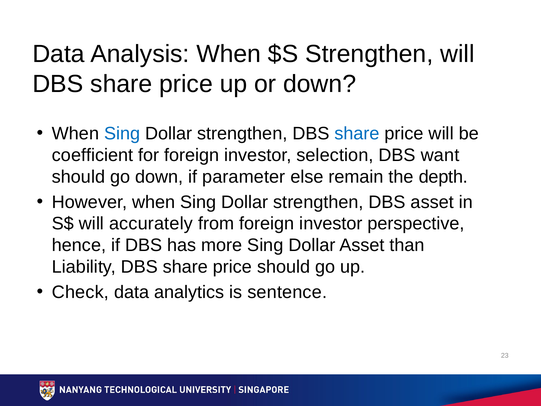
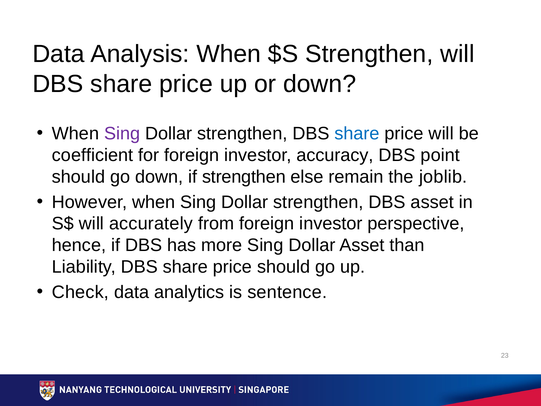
Sing colour: blue -> purple (122, 133)
selection: selection -> accuracy (335, 155)
want: want -> point (440, 155)
if parameter: parameter -> strengthen (244, 177)
depth: depth -> joblib (443, 177)
